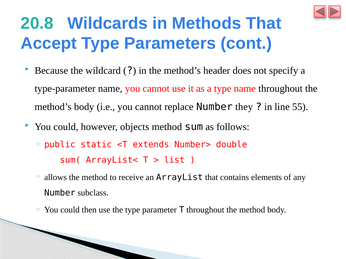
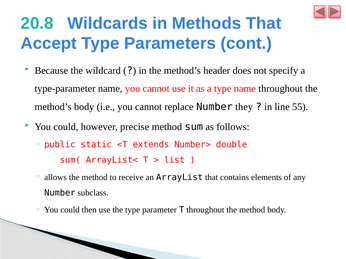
objects: objects -> precise (135, 127)
